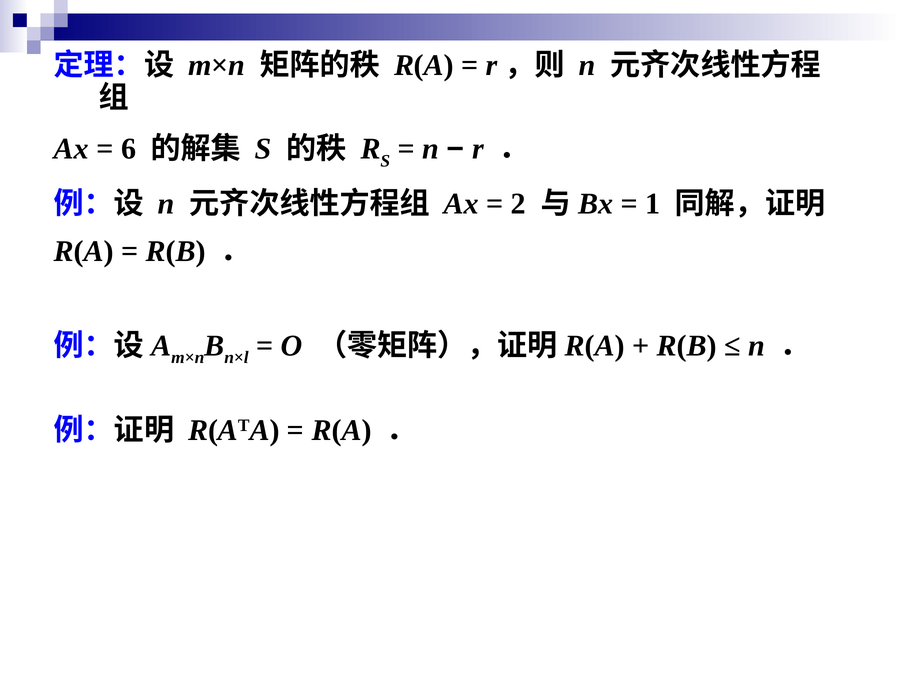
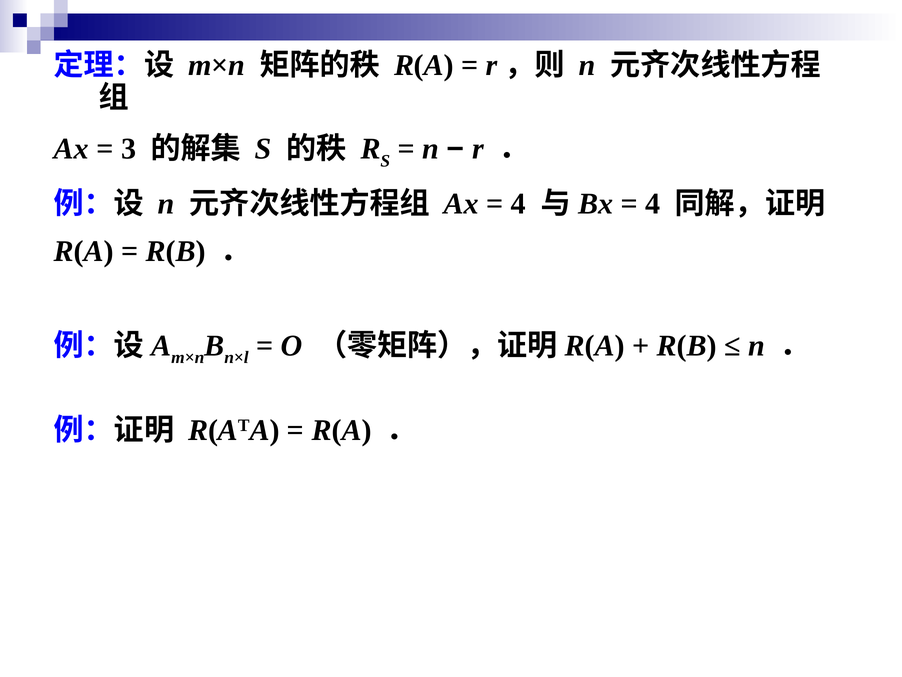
6: 6 -> 3 (129, 149)
2: 2 -> 4 (519, 204)
1: 1 -> 4 (653, 204)
